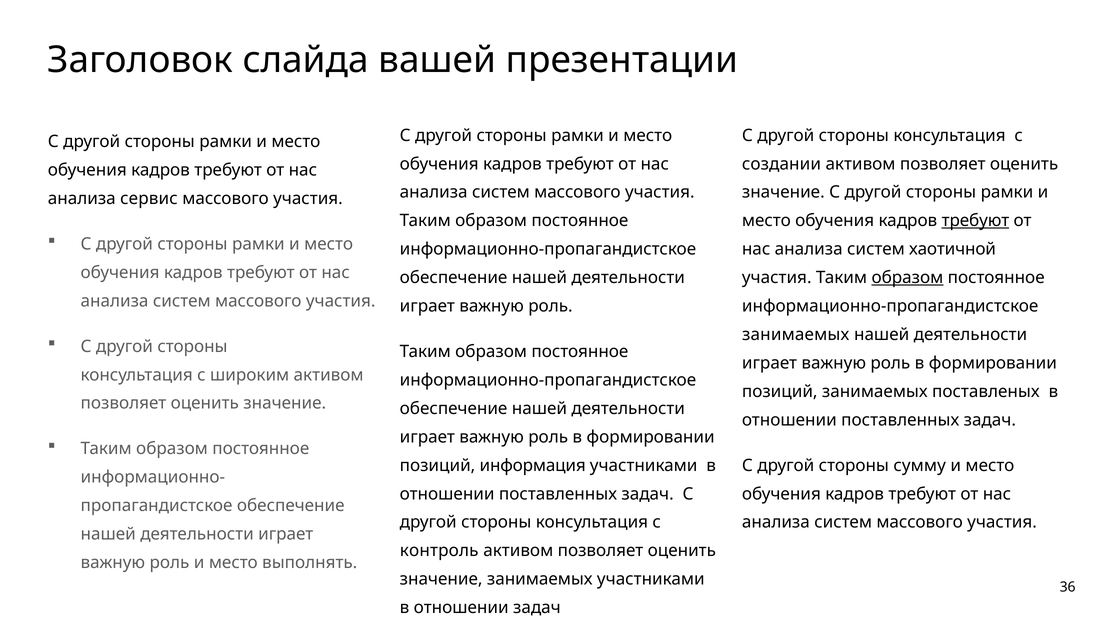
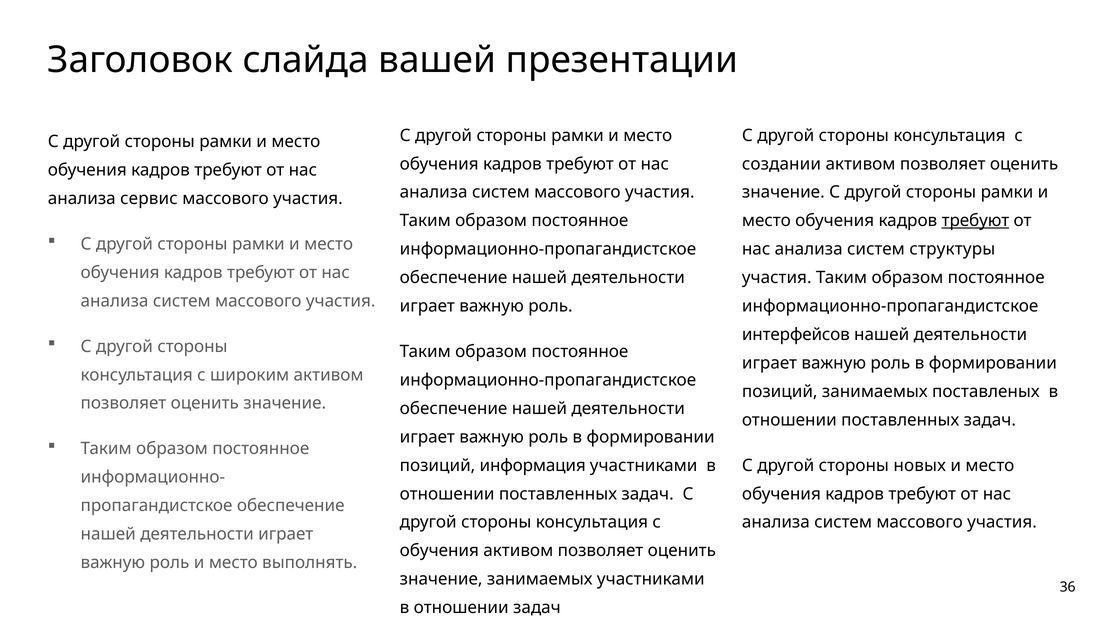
хаотичной: хаотичной -> структуры (952, 249)
образом underline: present -> none (907, 278)
занимаемых: занимаемых -> интерфейсов (796, 335)
сумму: сумму -> новых (920, 466)
контроль: контроль -> обучения (439, 551)
